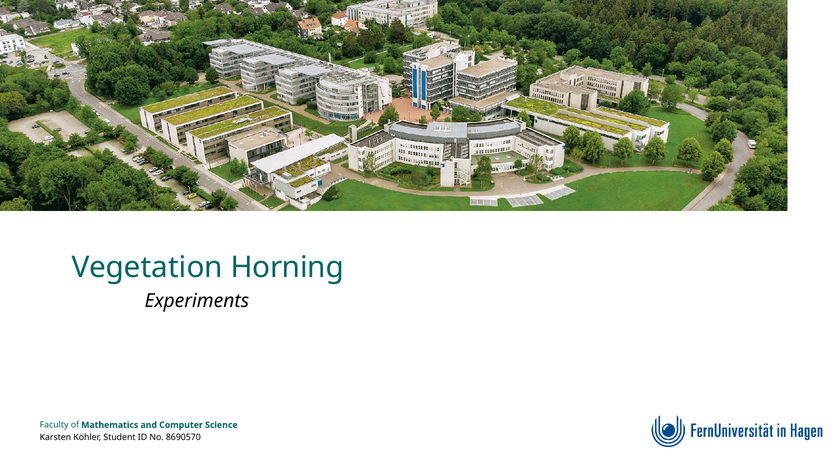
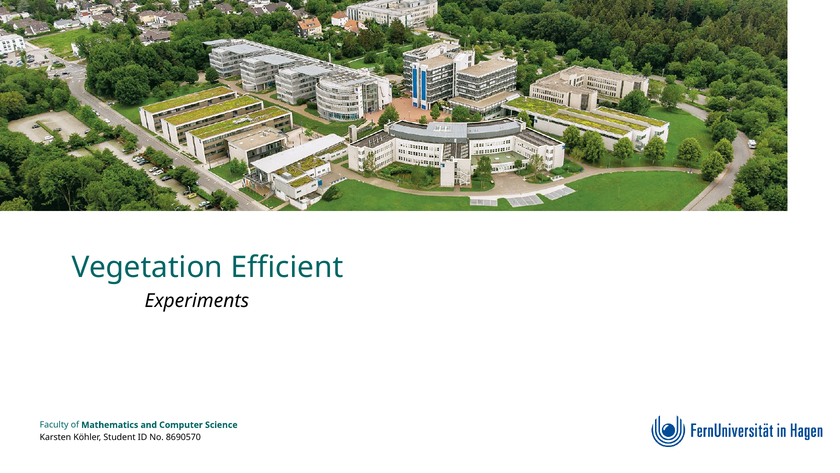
Horning: Horning -> Efficient (287, 267)
